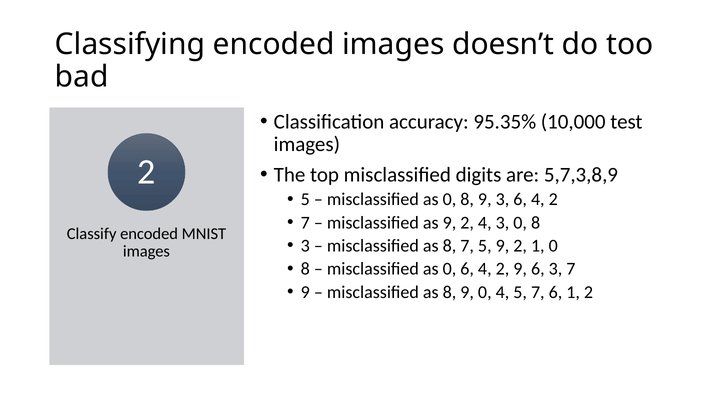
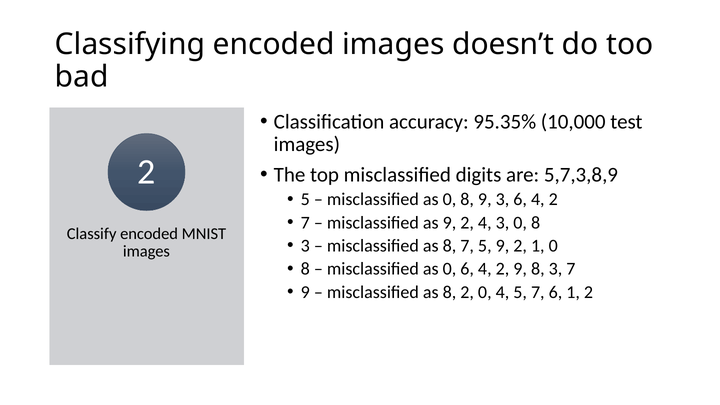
9 6: 6 -> 8 (538, 269)
as 8 9: 9 -> 2 (467, 292)
